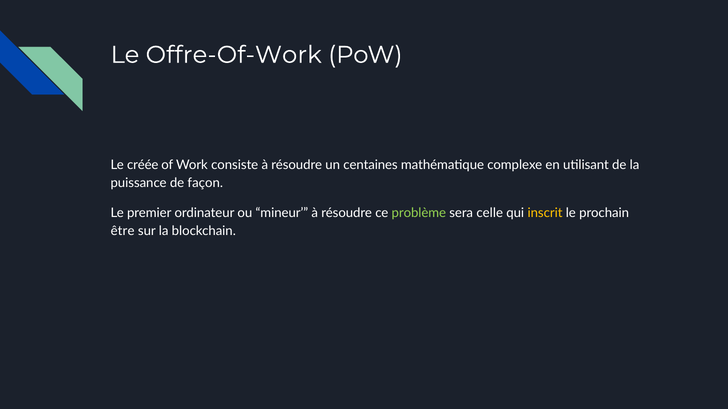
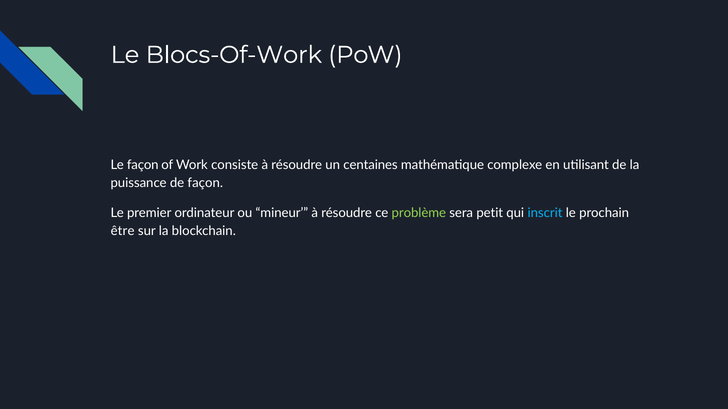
Offre-Of-Work: Offre-Of-Work -> Blocs-Of-Work (234, 55)
Le créée: créée -> façon (143, 165)
celle: celle -> petit (490, 213)
inscrit colour: yellow -> light blue (545, 213)
